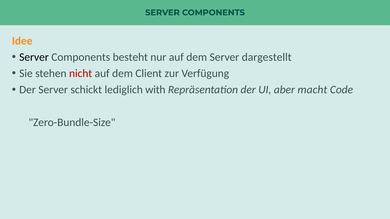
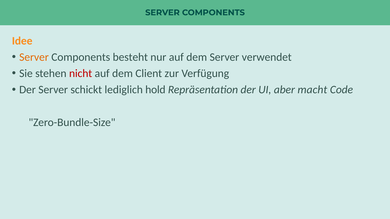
Server colour: black -> orange (34, 57)
dargestellt: dargestellt -> verwendet (267, 57)
with: with -> hold (155, 90)
